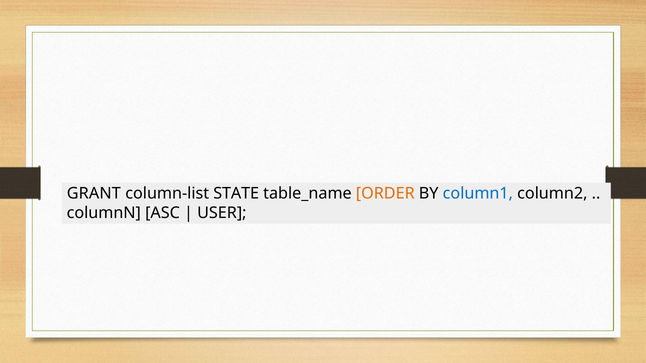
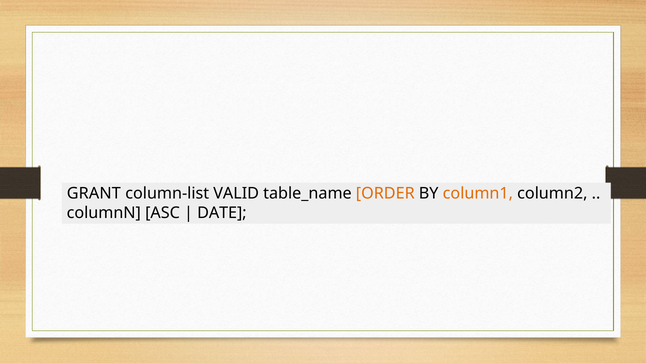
STATE: STATE -> VALID (236, 194)
column1 colour: blue -> orange (478, 194)
USER: USER -> DATE (222, 213)
